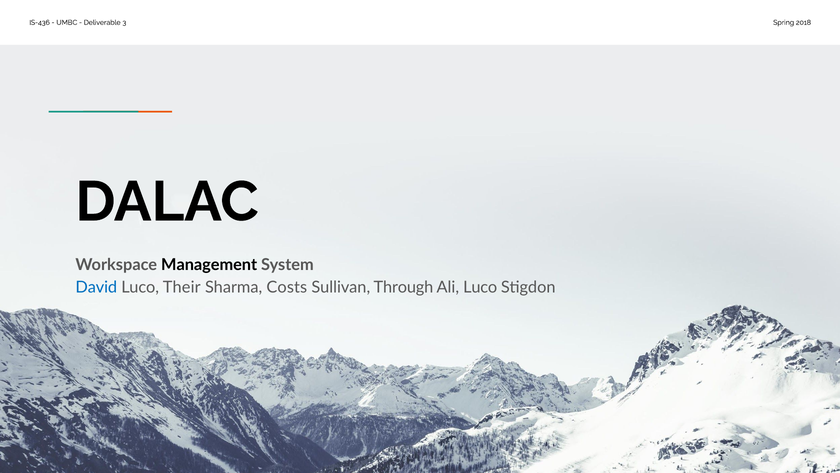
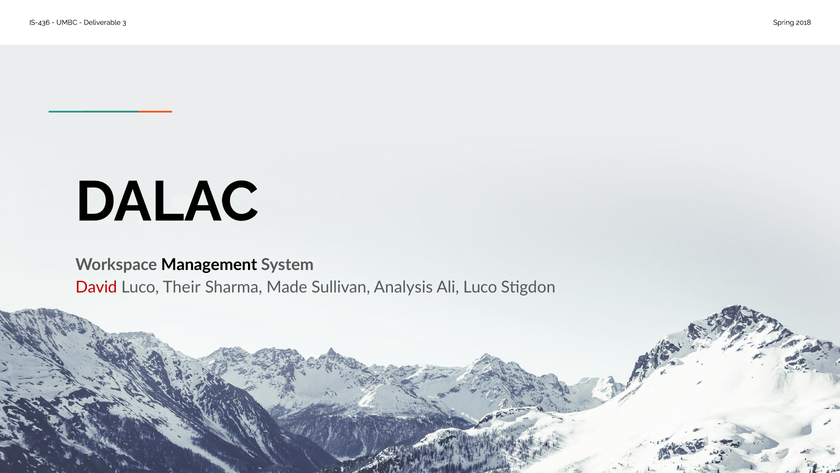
David colour: blue -> red (96, 287)
Costs: Costs -> Made (287, 287)
Through: Through -> Analysis (403, 287)
